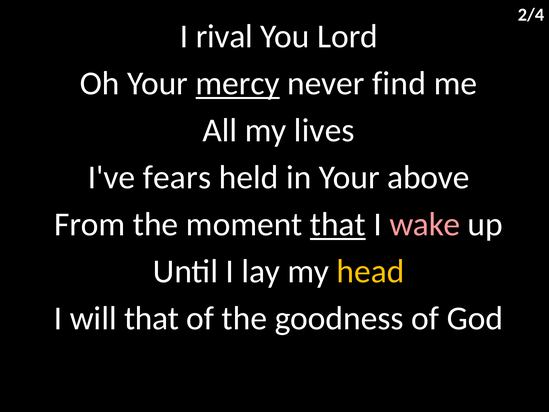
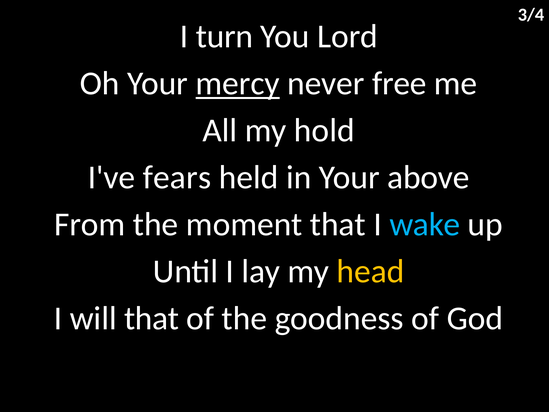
2/4: 2/4 -> 3/4 (531, 15)
rival: rival -> turn (224, 37)
find: find -> free (399, 83)
lives: lives -> hold (324, 130)
that underline: present -> none (338, 224)
wake colour: pink -> light blue (425, 224)
